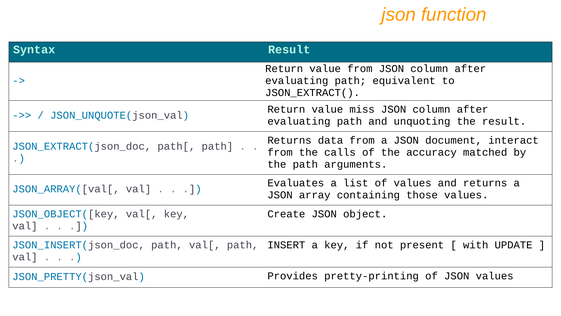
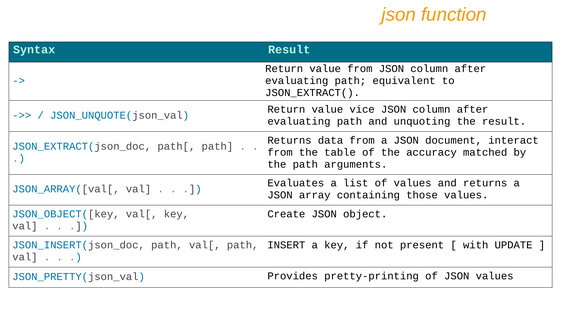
miss: miss -> vice (362, 109)
calls: calls -> table (340, 152)
